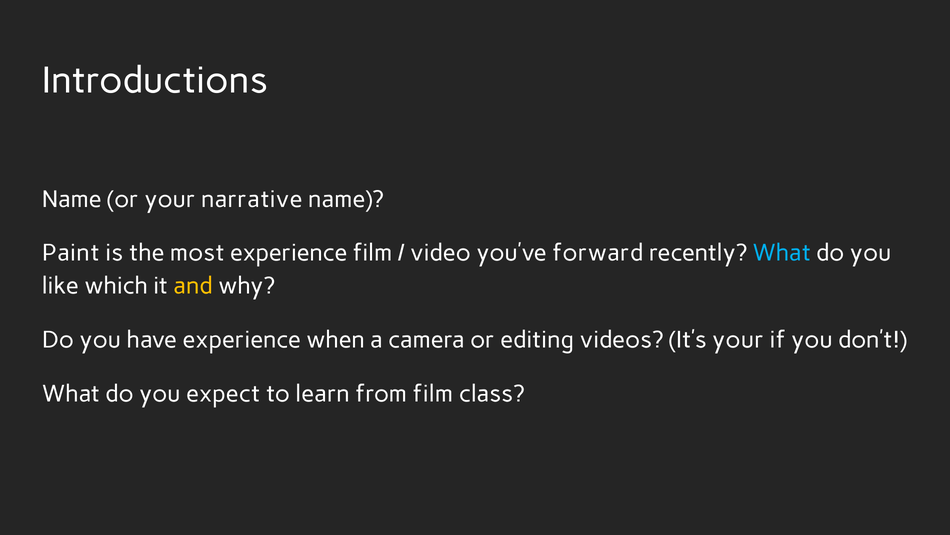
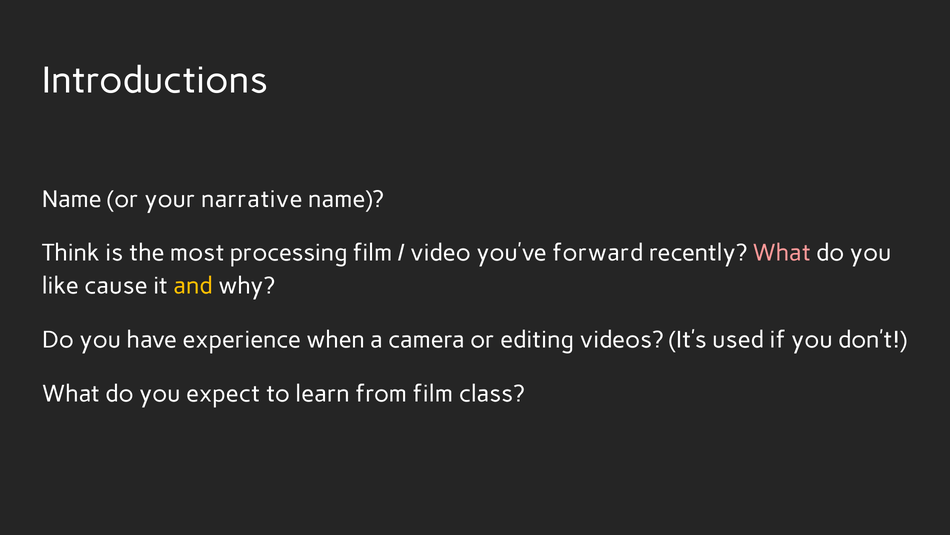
Paint: Paint -> Think (71, 253)
most experience: experience -> processing (289, 253)
What colour: light blue -> pink (782, 253)
which: which -> cause (116, 286)
It’s your: your -> used (738, 339)
